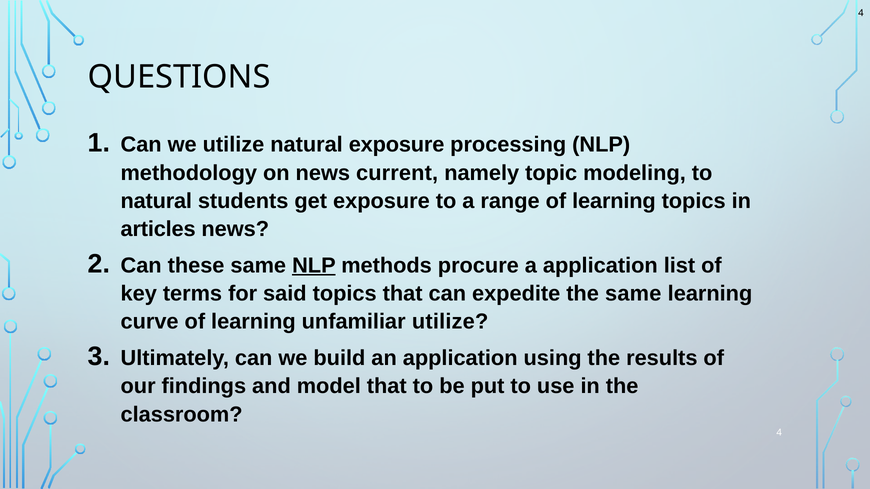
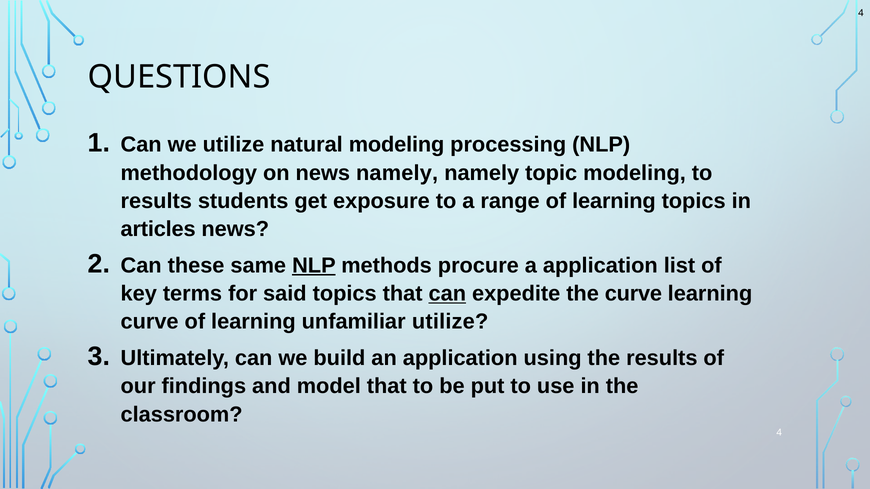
natural exposure: exposure -> modeling (397, 145)
news current: current -> namely (397, 173)
natural: natural -> results (156, 201)
can underline: none -> present (447, 294)
the same: same -> curve (633, 294)
